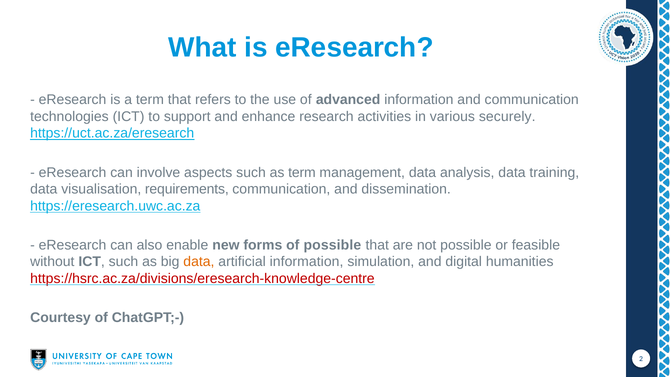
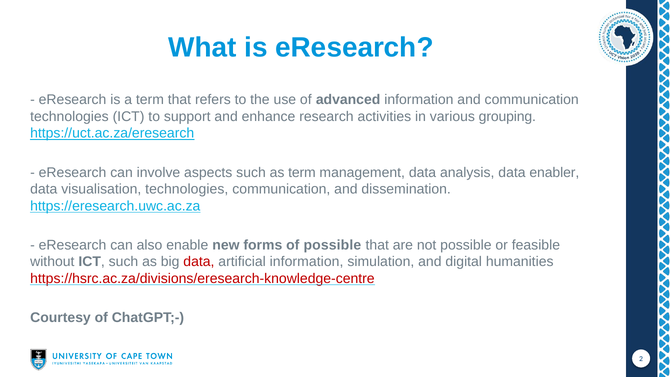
securely: securely -> grouping (507, 117)
training: training -> enabler (554, 173)
visualisation requirements: requirements -> technologies (187, 189)
data colour: orange -> red (199, 262)
